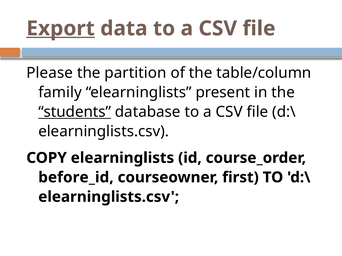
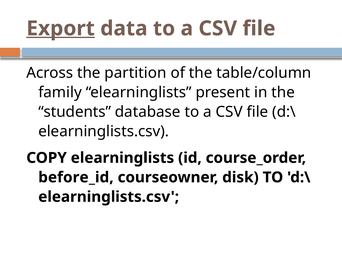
Please: Please -> Across (50, 73)
students underline: present -> none (75, 112)
first: first -> disk (240, 178)
